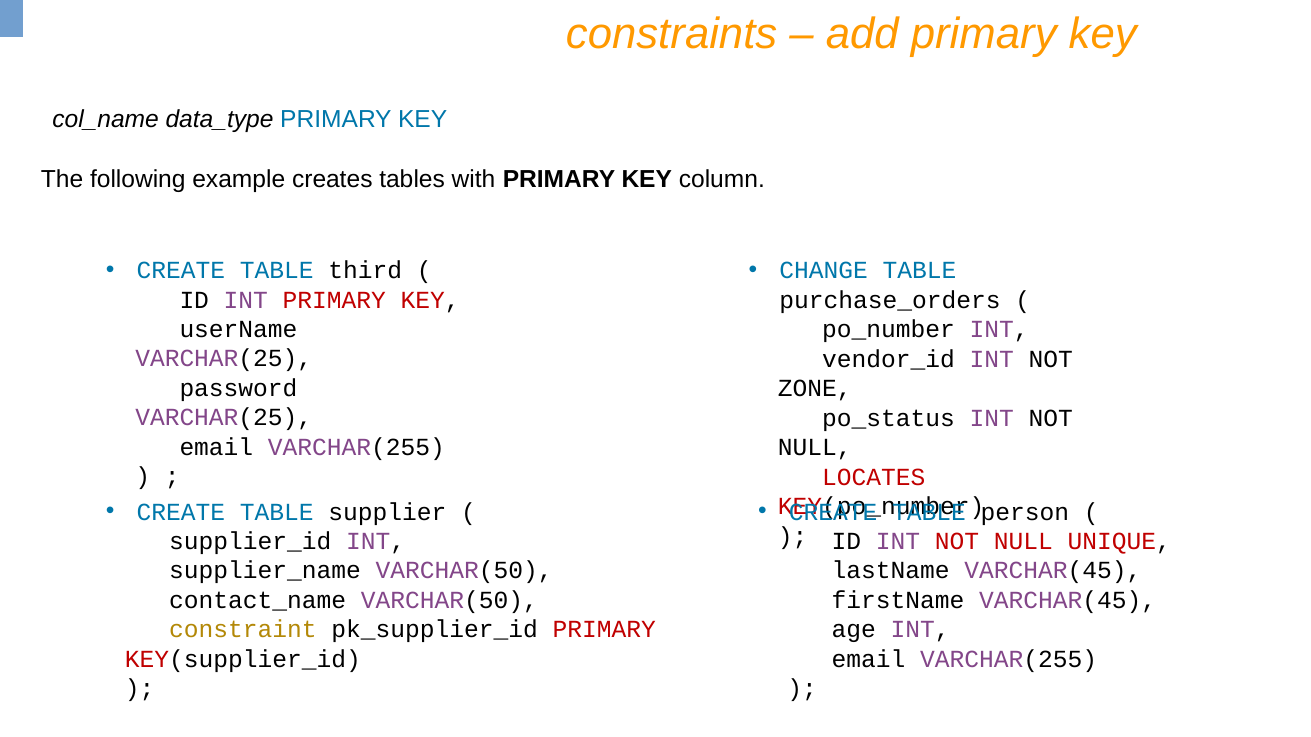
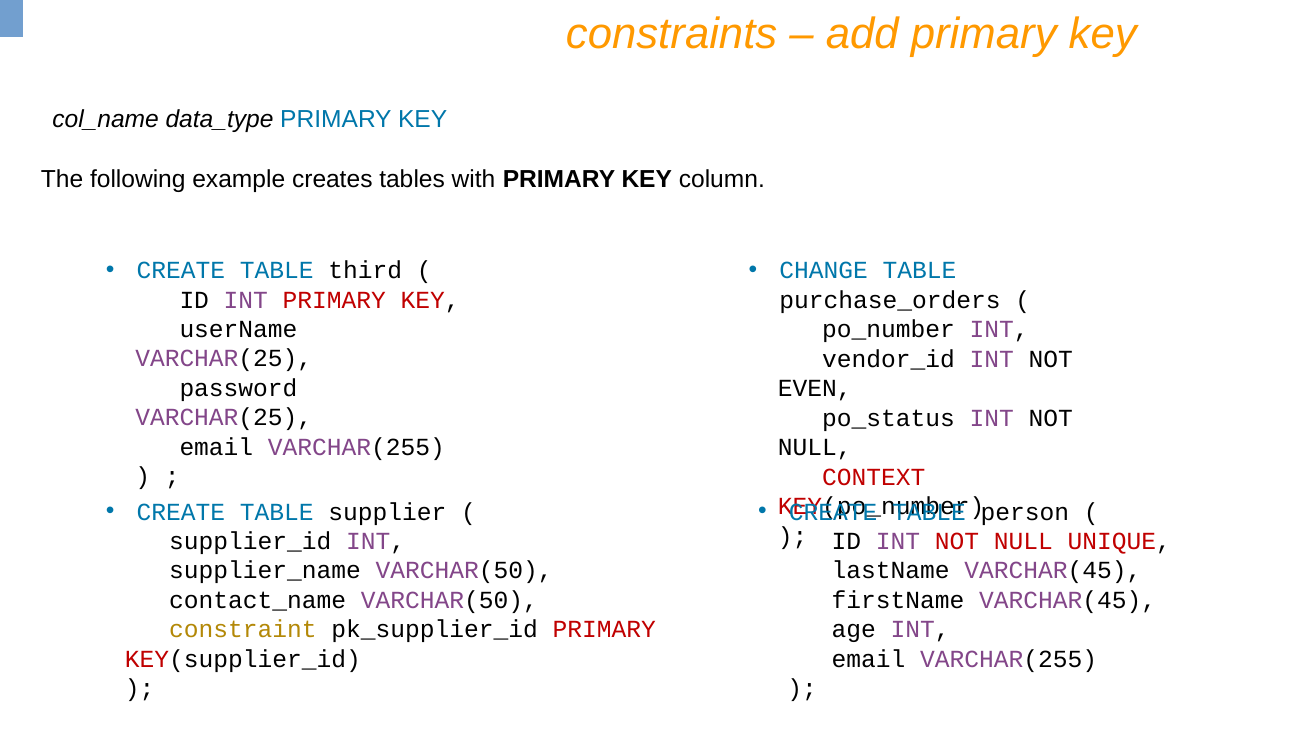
ZONE: ZONE -> EVEN (815, 389)
LOCATES: LOCATES -> CONTEXT (874, 477)
